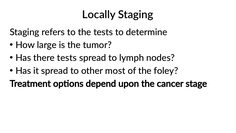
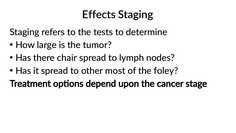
Locally: Locally -> Effects (99, 15)
there tests: tests -> chair (67, 58)
